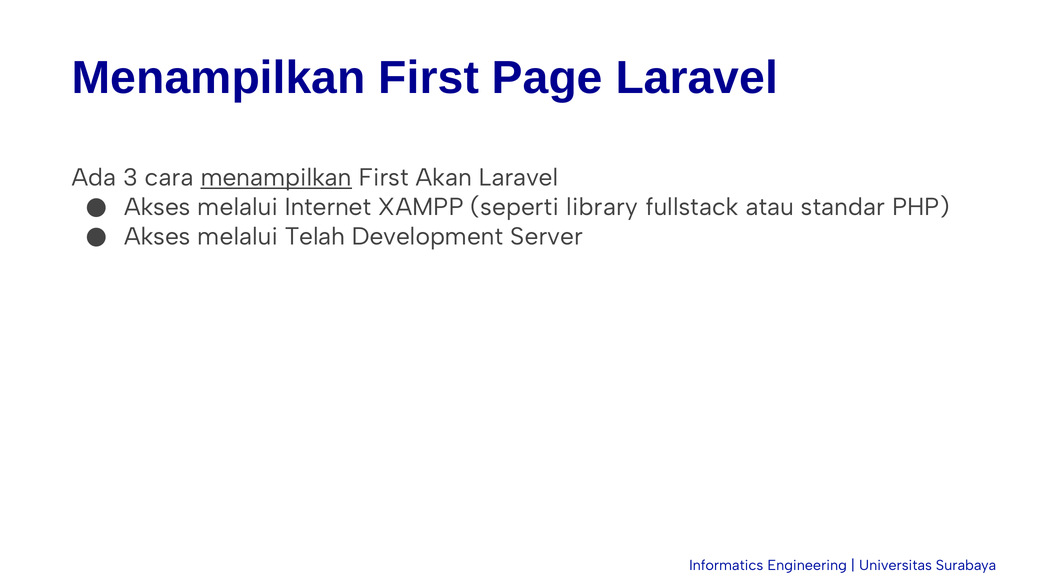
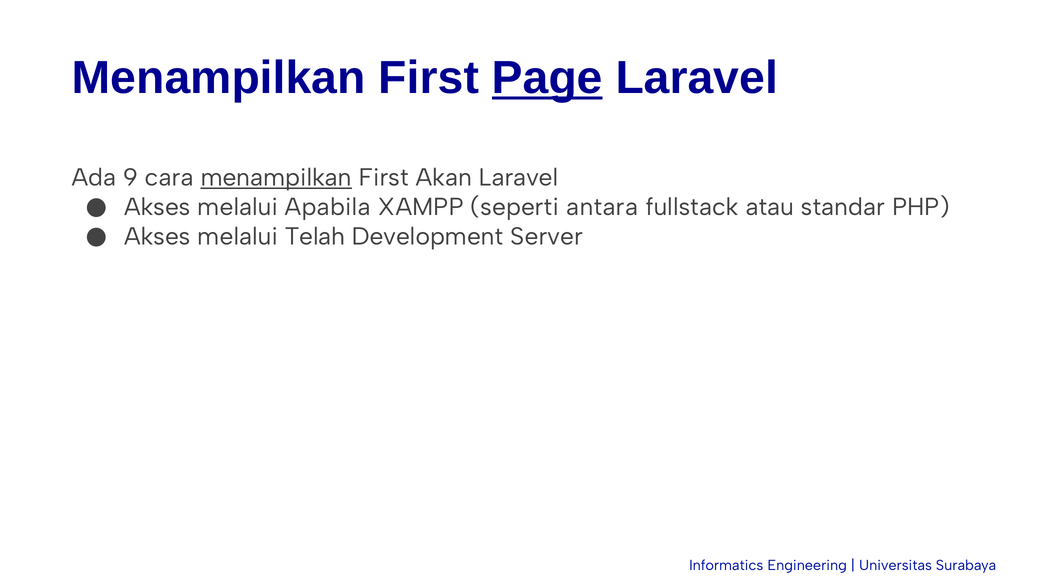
Page underline: none -> present (547, 78)
3: 3 -> 9 (131, 177)
Internet: Internet -> Apabila (328, 207)
library: library -> antara (602, 207)
